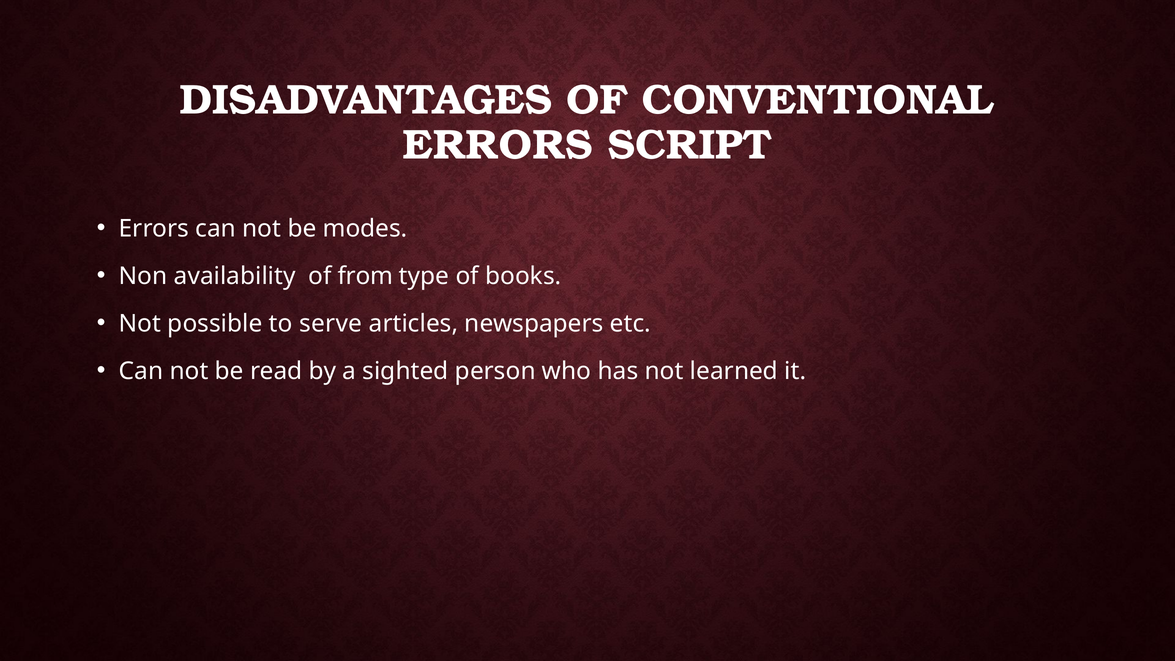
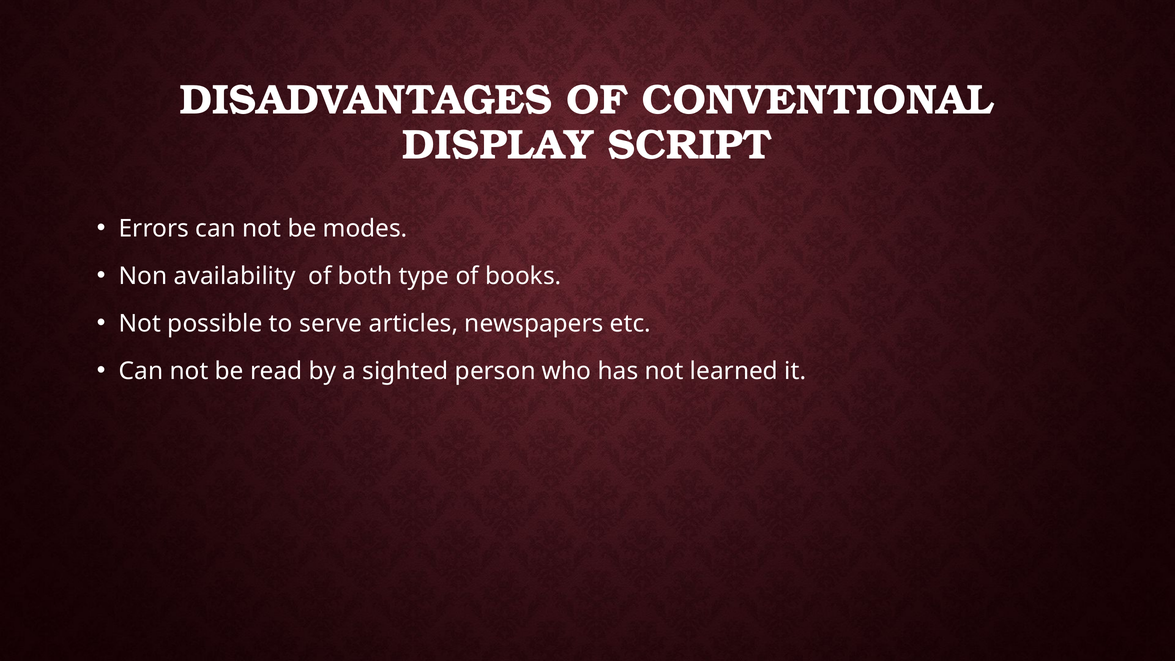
ERRORS: ERRORS -> DISPLAY (498, 145)
from: from -> both (365, 276)
